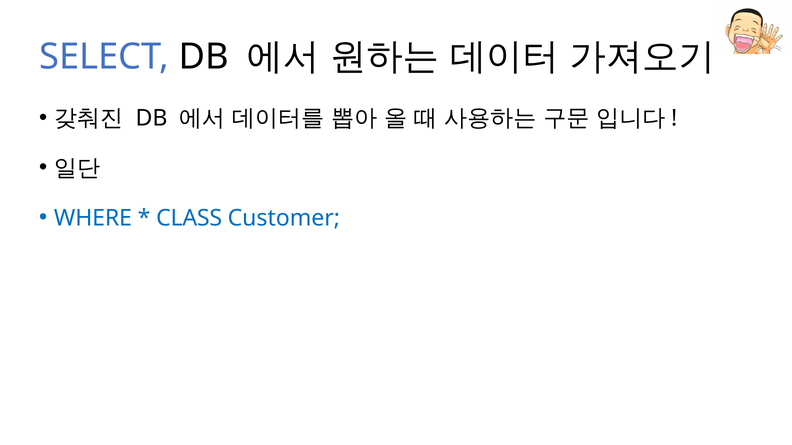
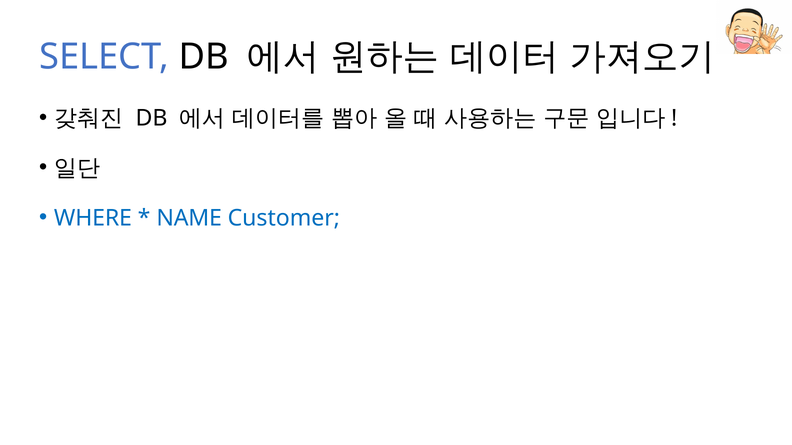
CLASS: CLASS -> NAME (189, 218)
